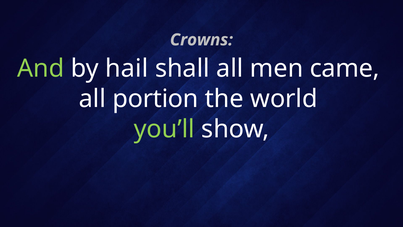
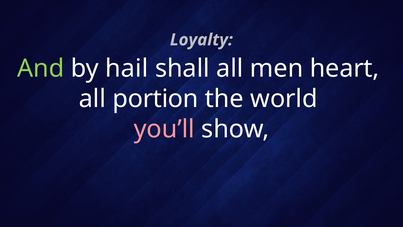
Crowns: Crowns -> Loyalty (201, 40)
came: came -> heart (345, 68)
you’ll colour: light green -> pink (164, 129)
